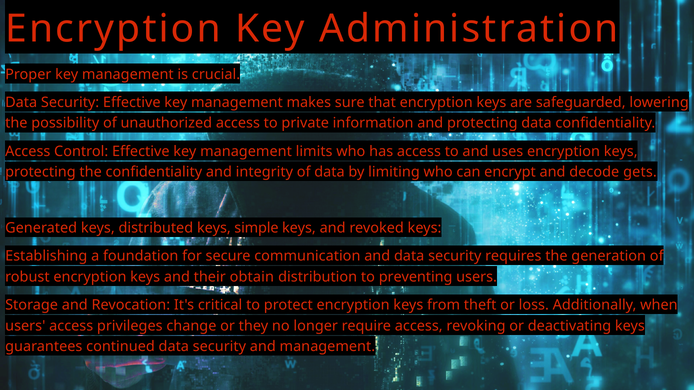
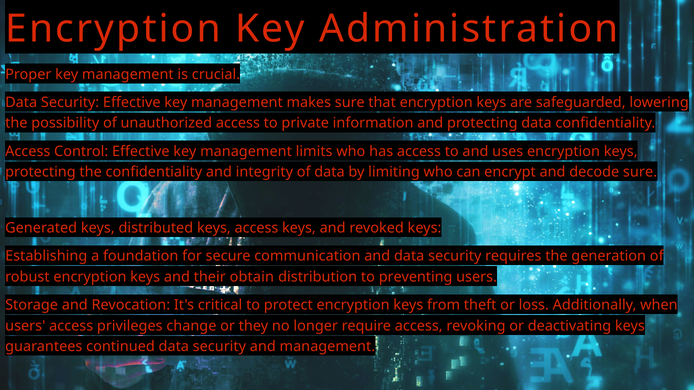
decode gets: gets -> sure (640, 172)
keys simple: simple -> access (256, 228)
